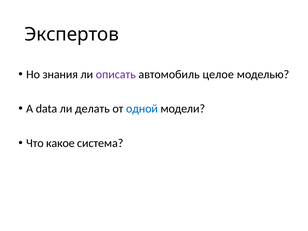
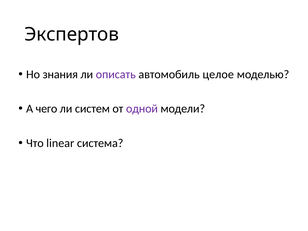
data: data -> чего (46, 109)
делать: делать -> систем (92, 109)
одной colour: blue -> purple (142, 109)
какое: какое -> linear (60, 143)
